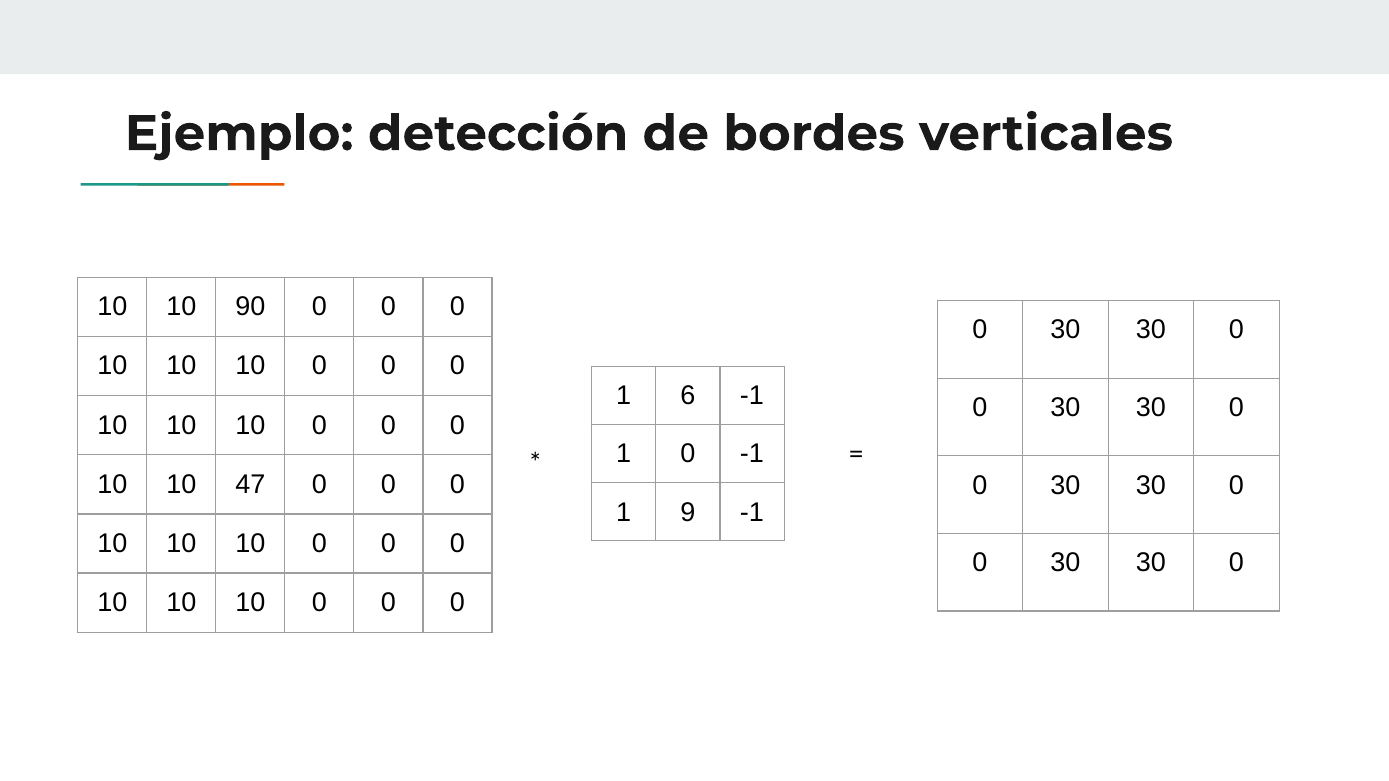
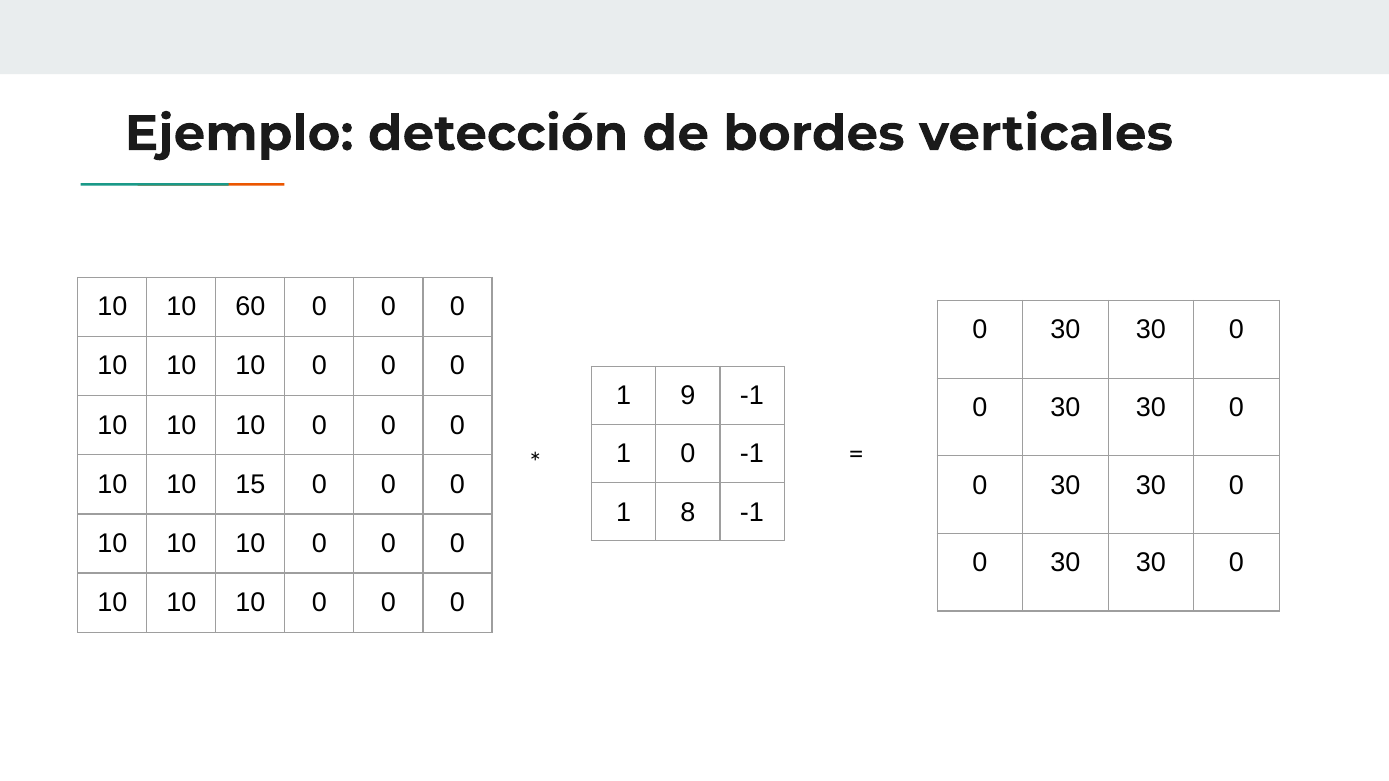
90: 90 -> 60 (250, 307)
6: 6 -> 9 (688, 396)
47: 47 -> 15 (250, 485)
9: 9 -> 8 (688, 512)
